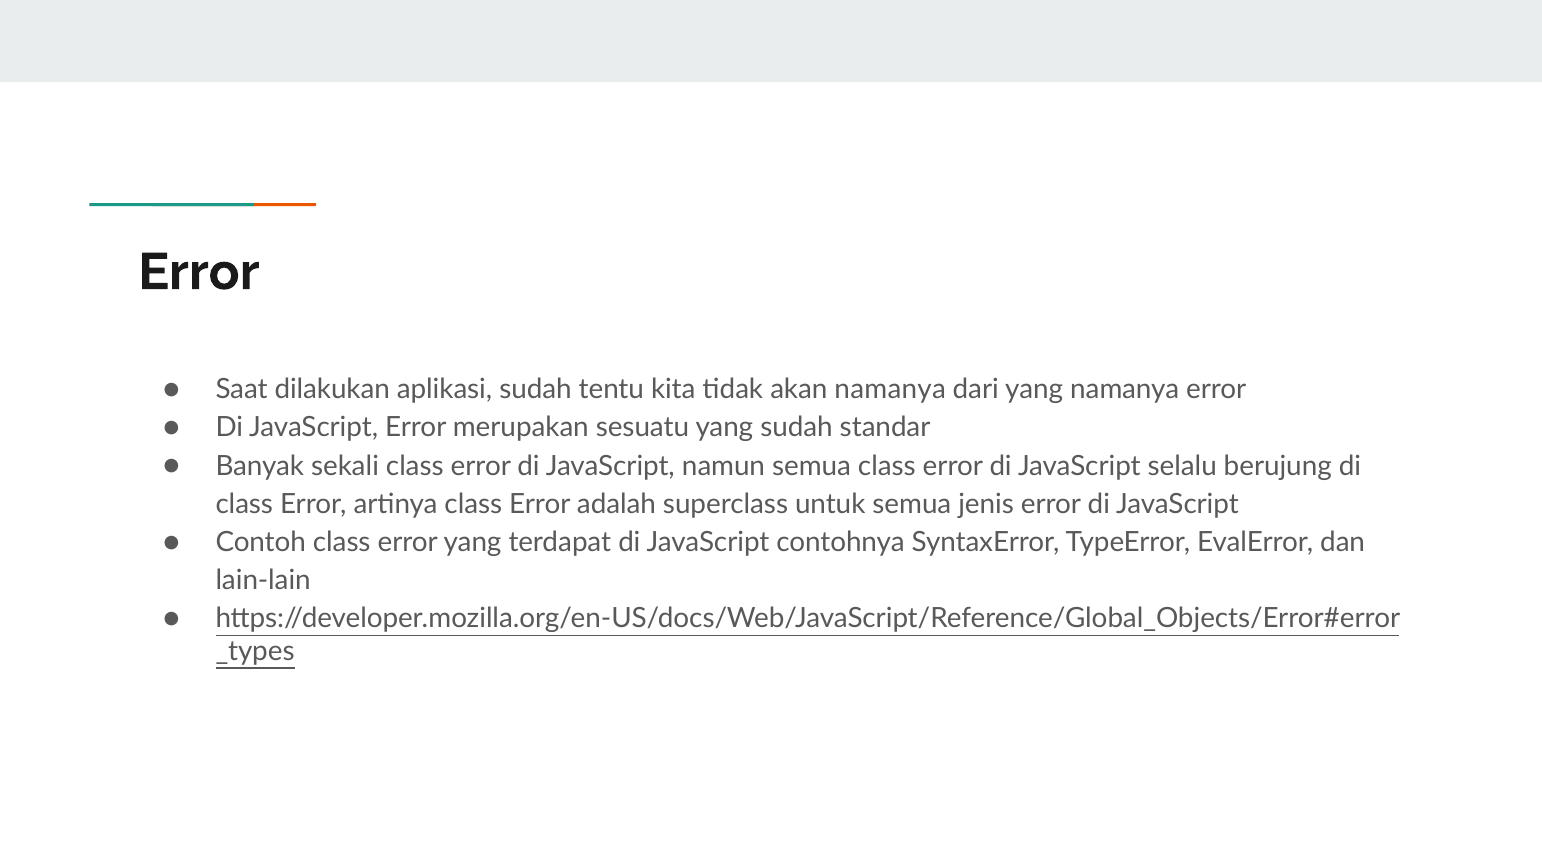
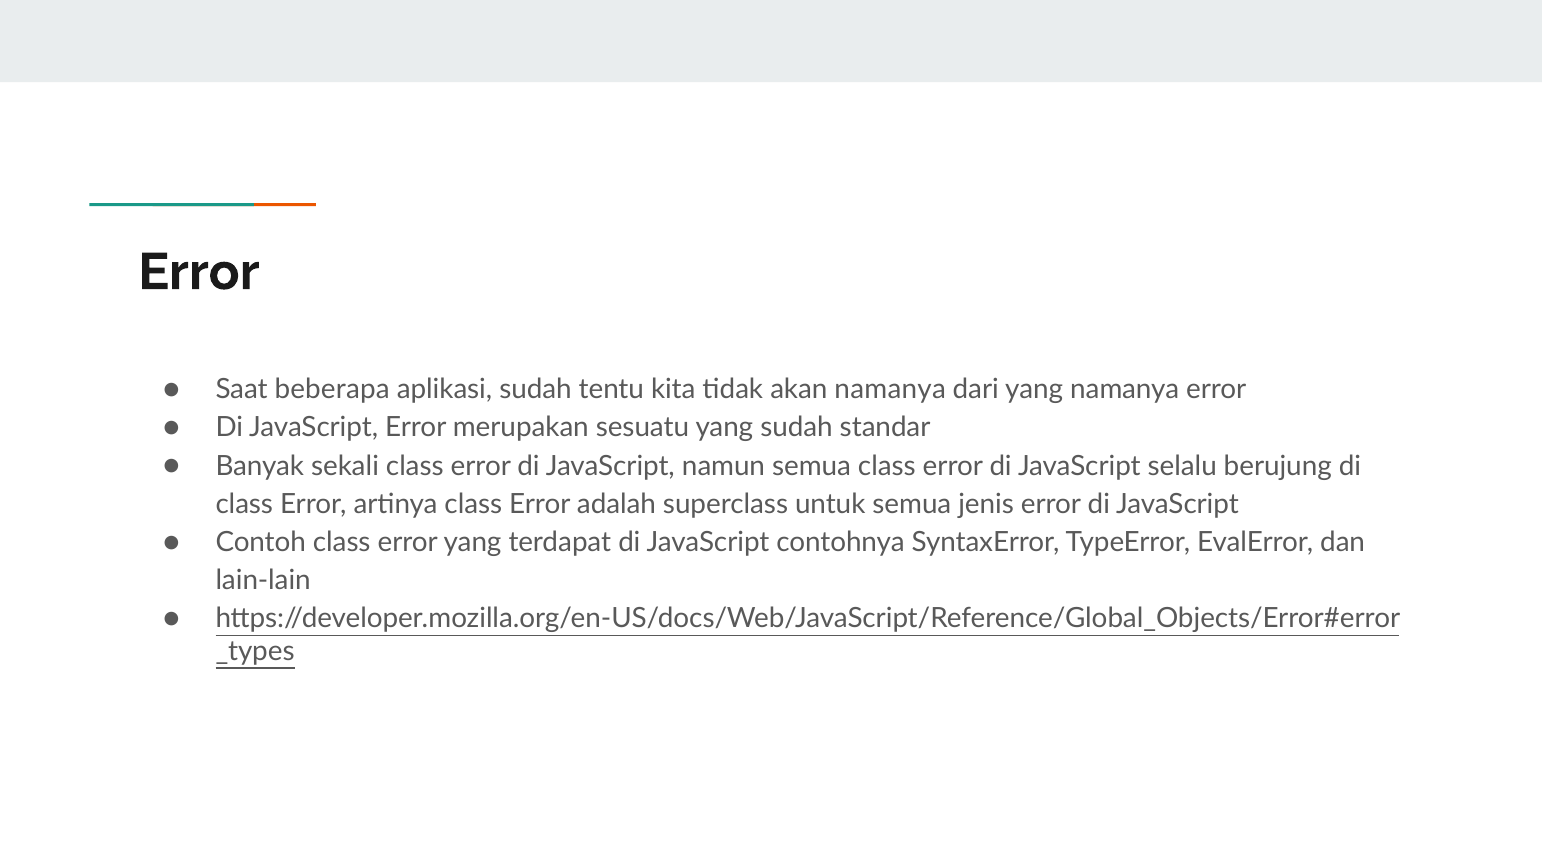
dilakukan: dilakukan -> beberapa (332, 390)
